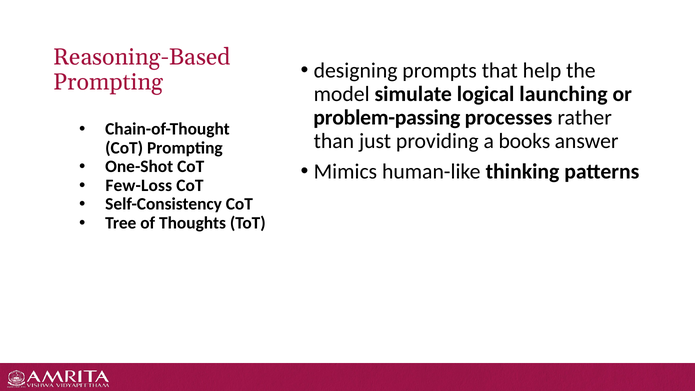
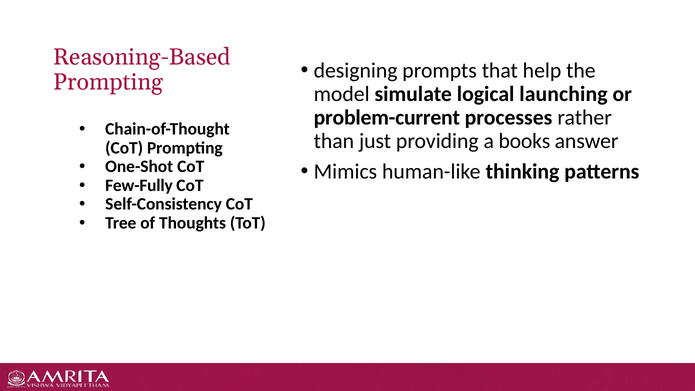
problem-passing: problem-passing -> problem-current (387, 117)
Few-Loss: Few-Loss -> Few-Fully (139, 185)
